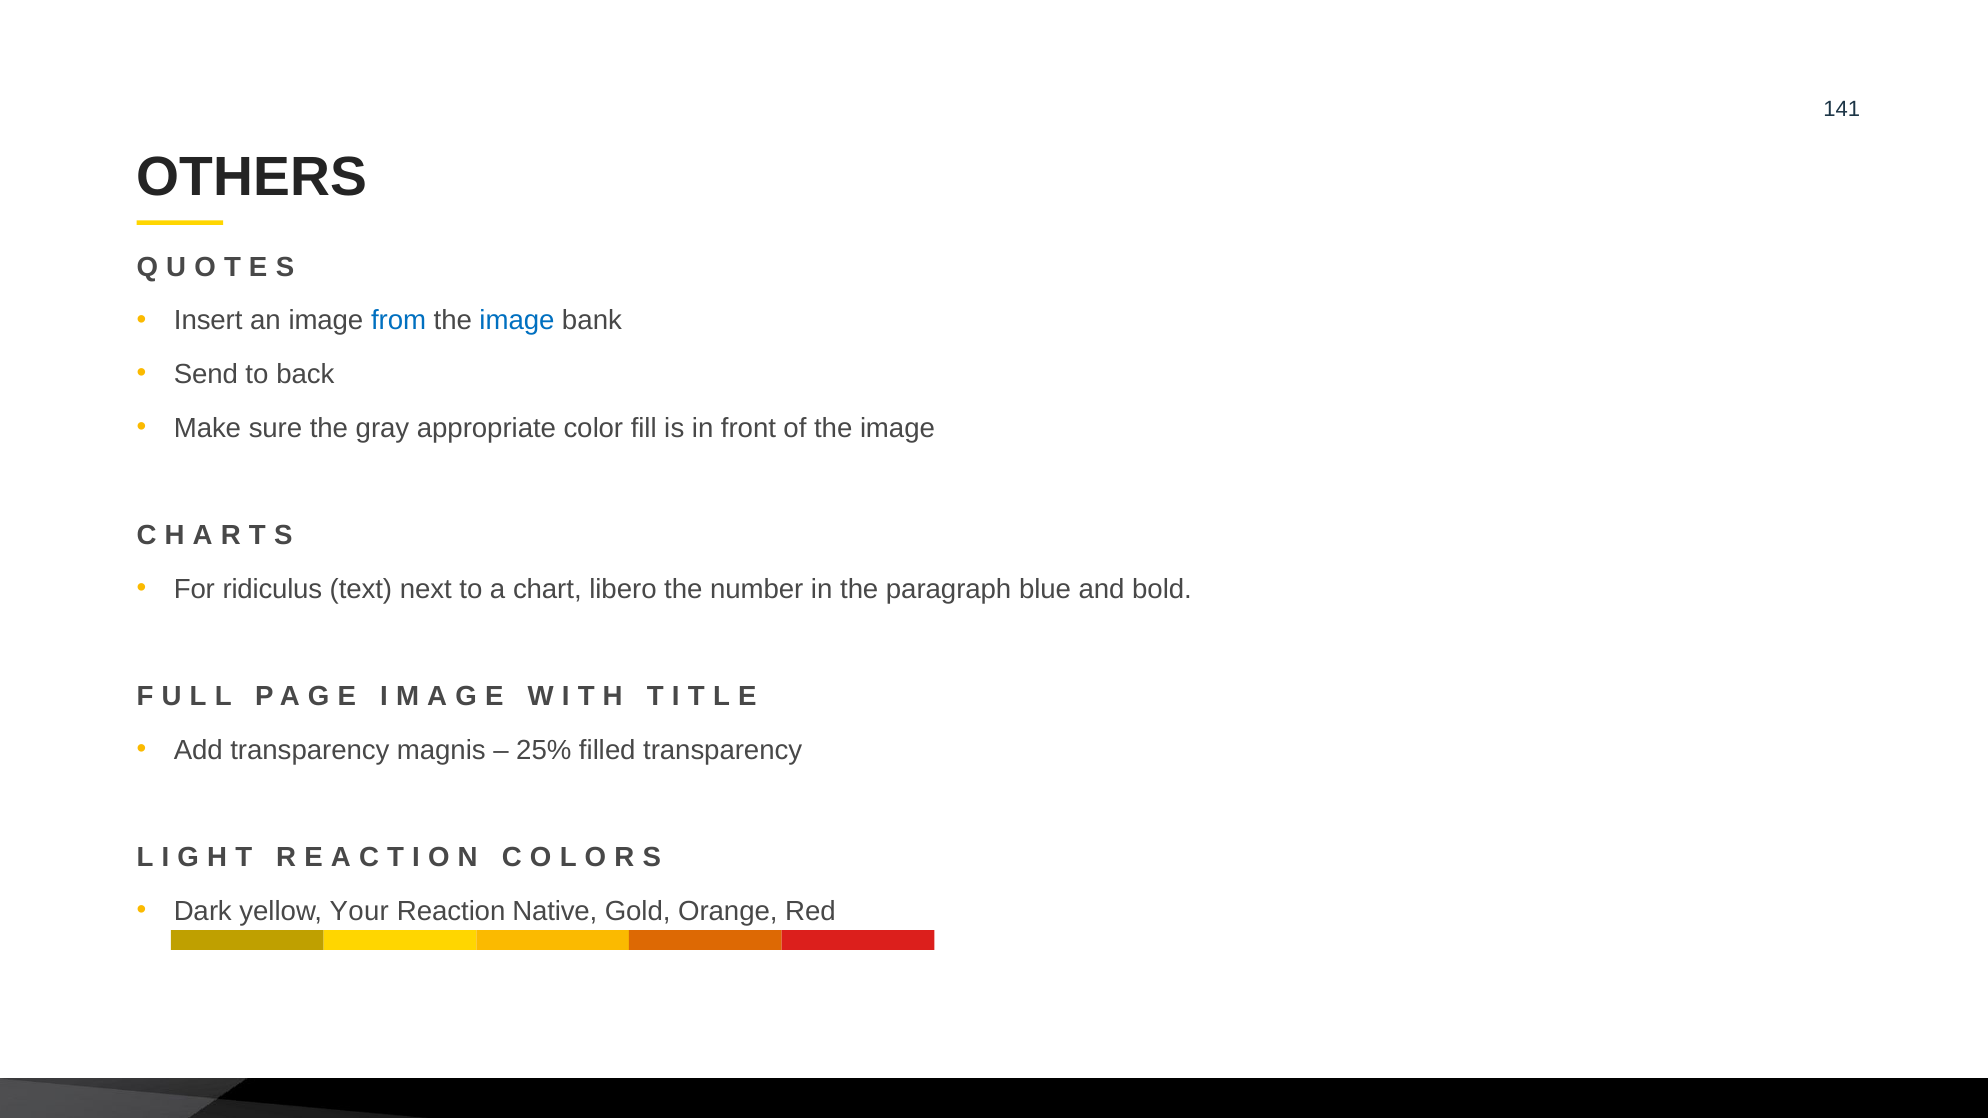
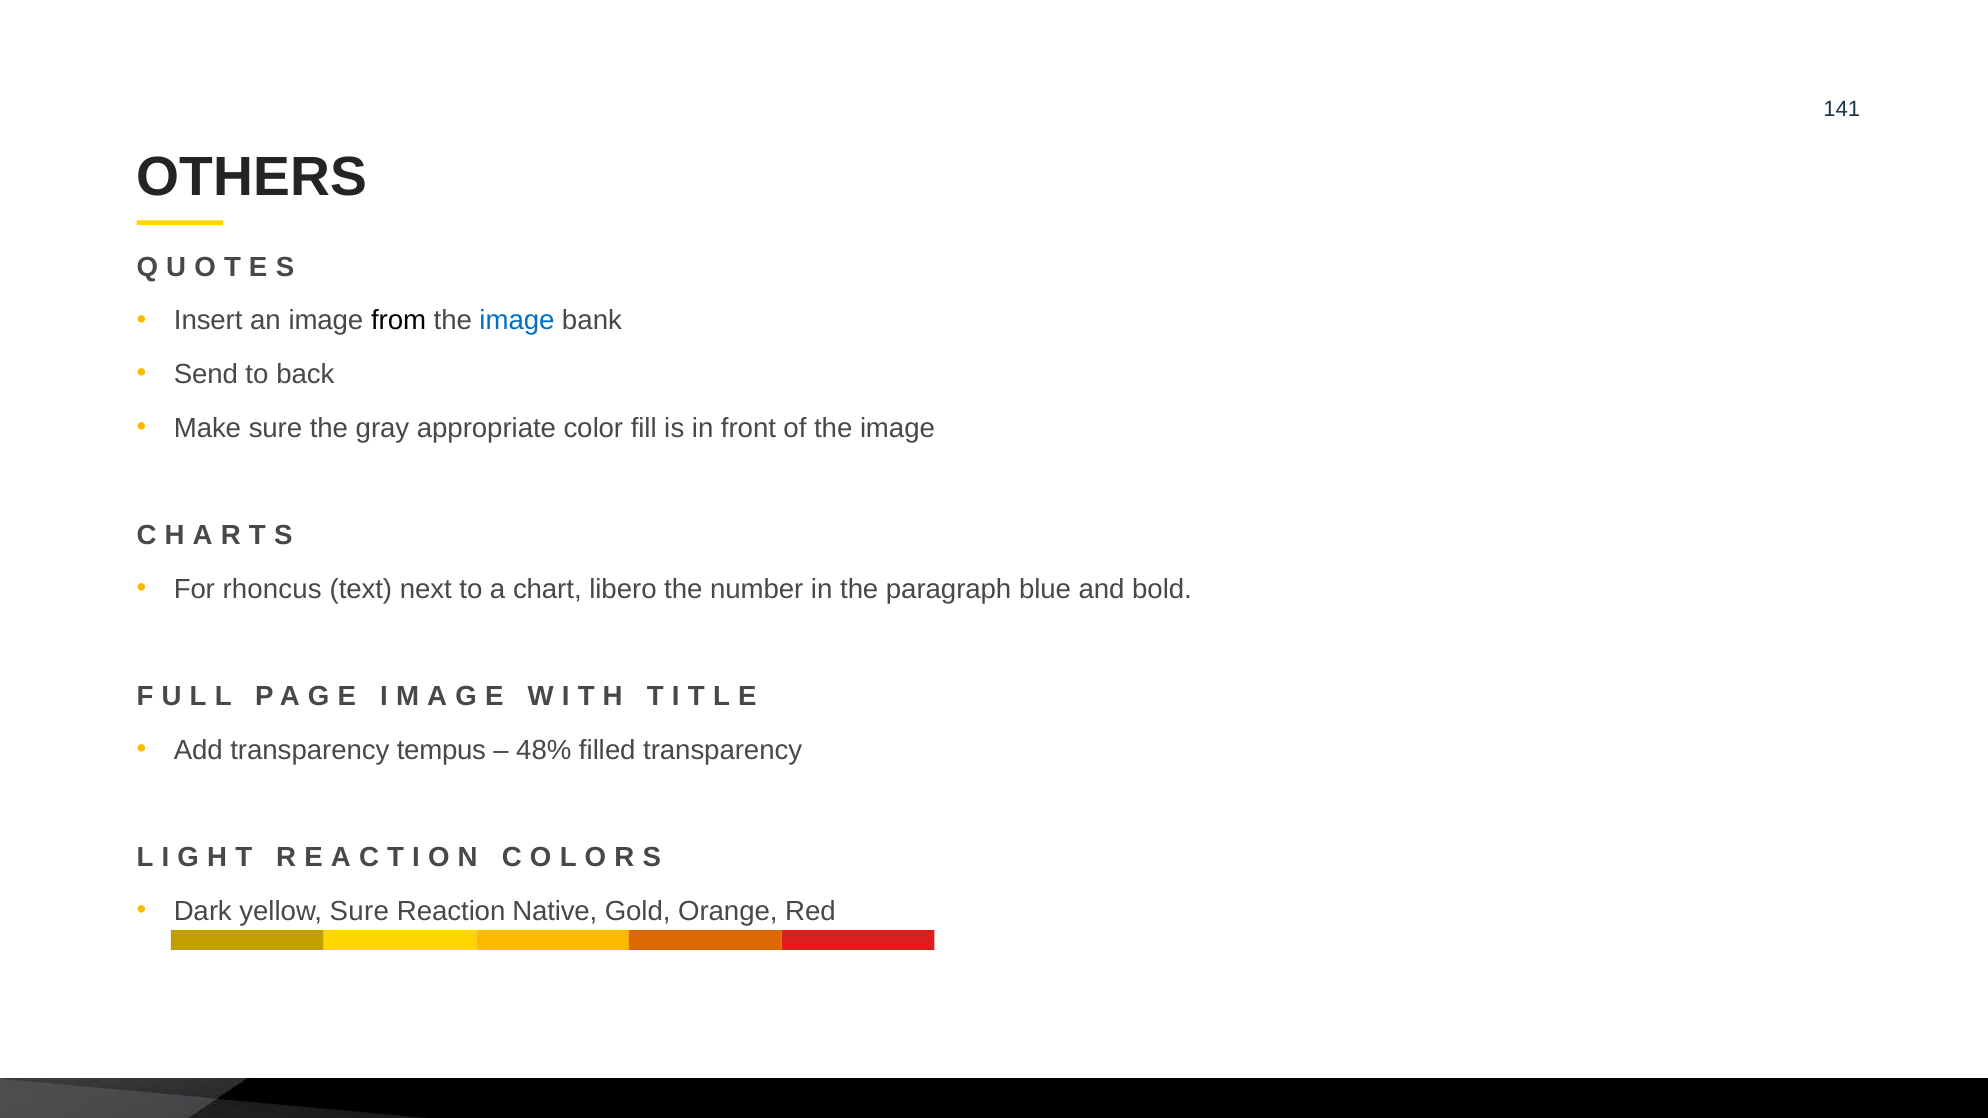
from colour: blue -> black (399, 321)
ridiculus: ridiculus -> rhoncus (272, 589)
magnis: magnis -> tempus (441, 750)
25%: 25% -> 48% (544, 750)
yellow Your: Your -> Sure (359, 911)
